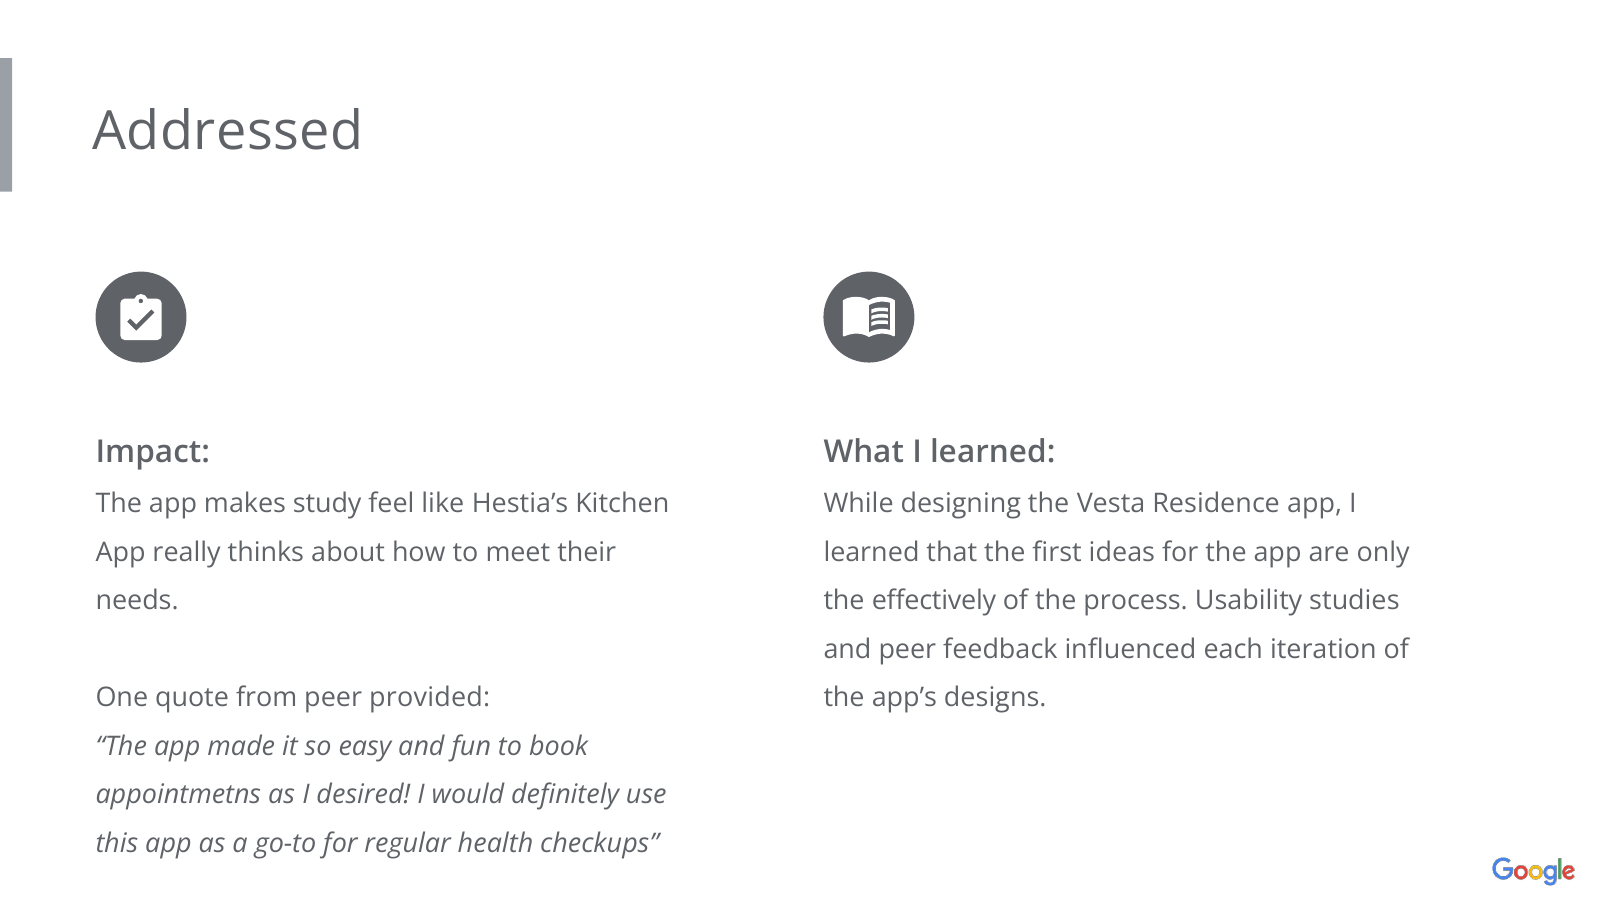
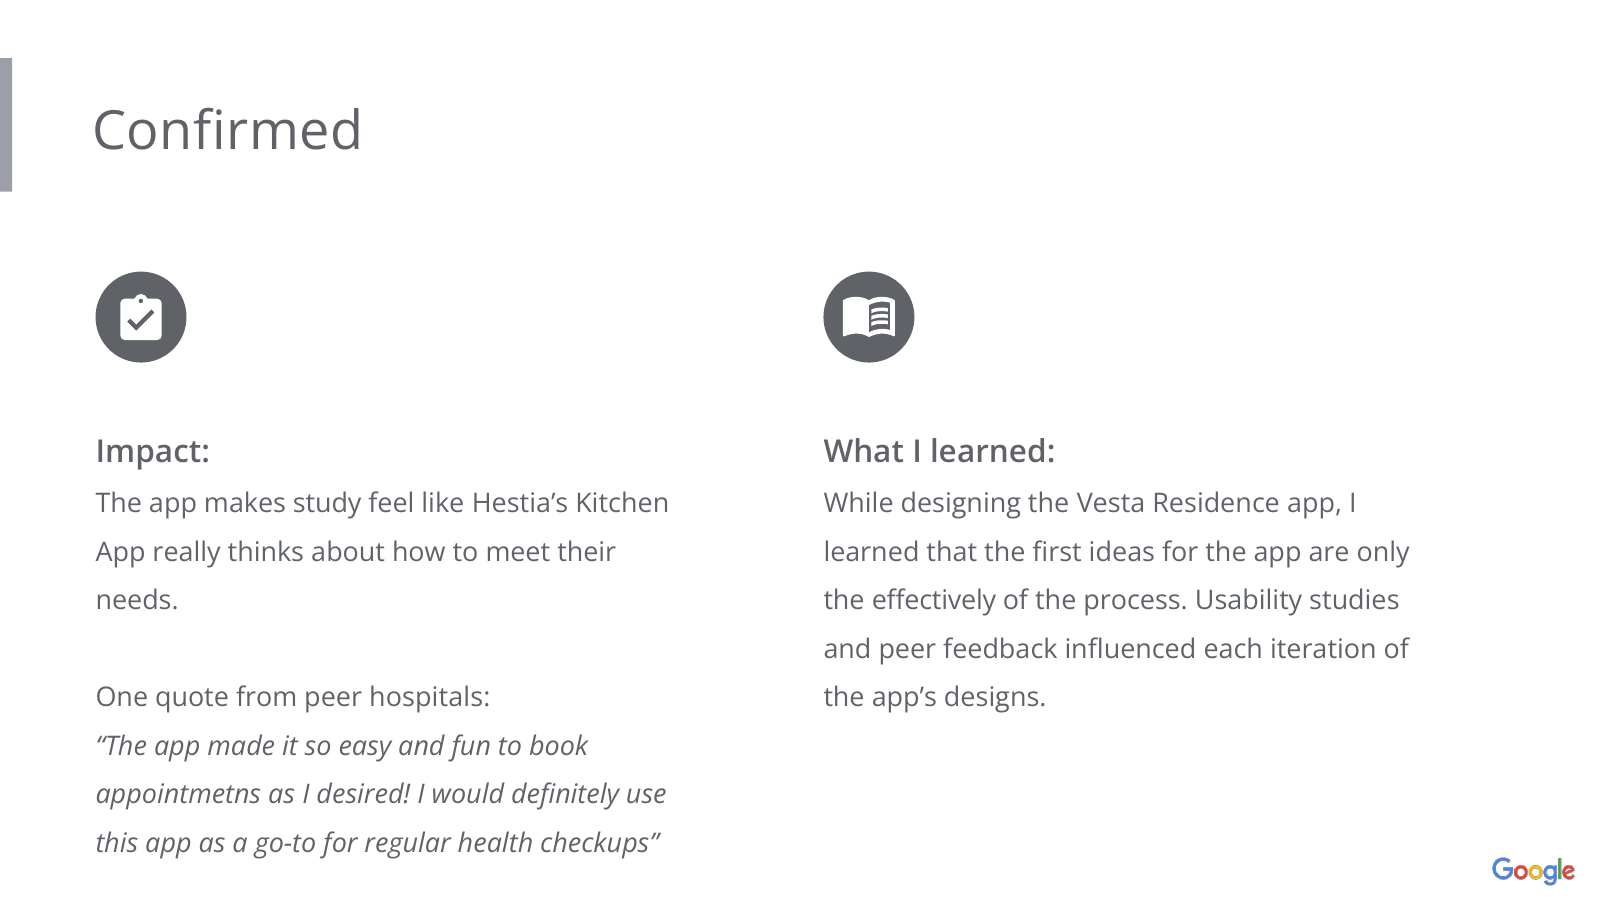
Addressed: Addressed -> Confirmed (228, 132)
provided: provided -> hospitals (430, 698)
